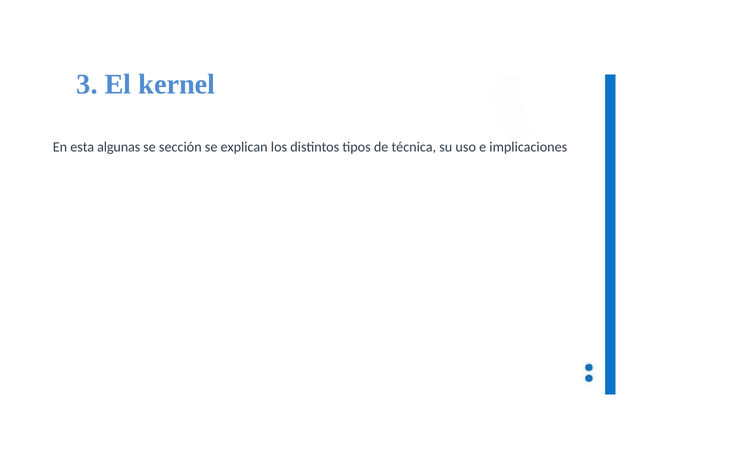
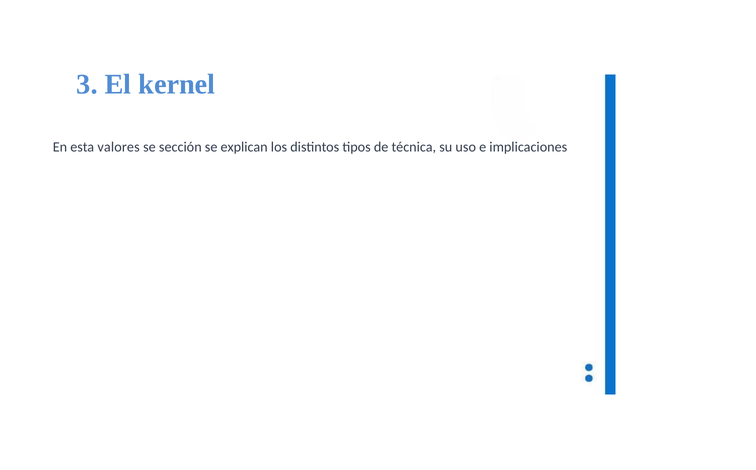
algunas: algunas -> valores (119, 147)
